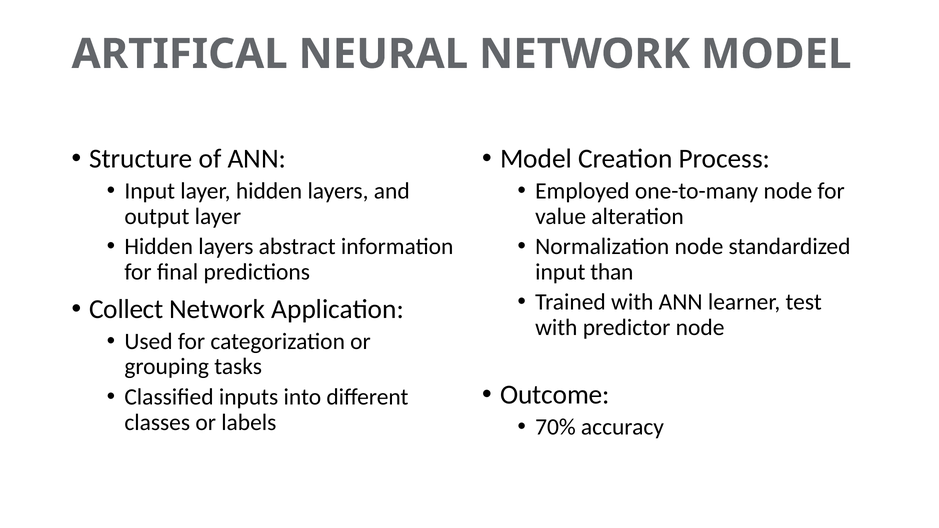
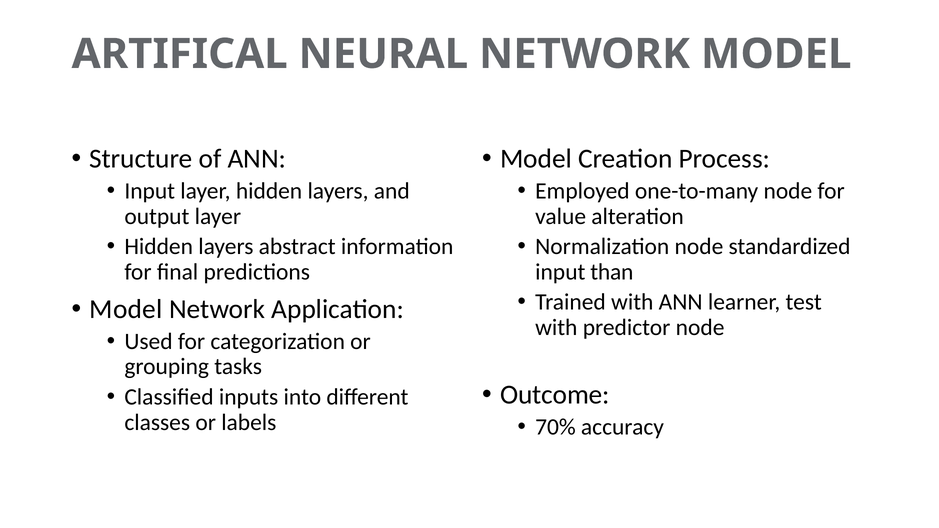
Collect: Collect -> Model (126, 309)
